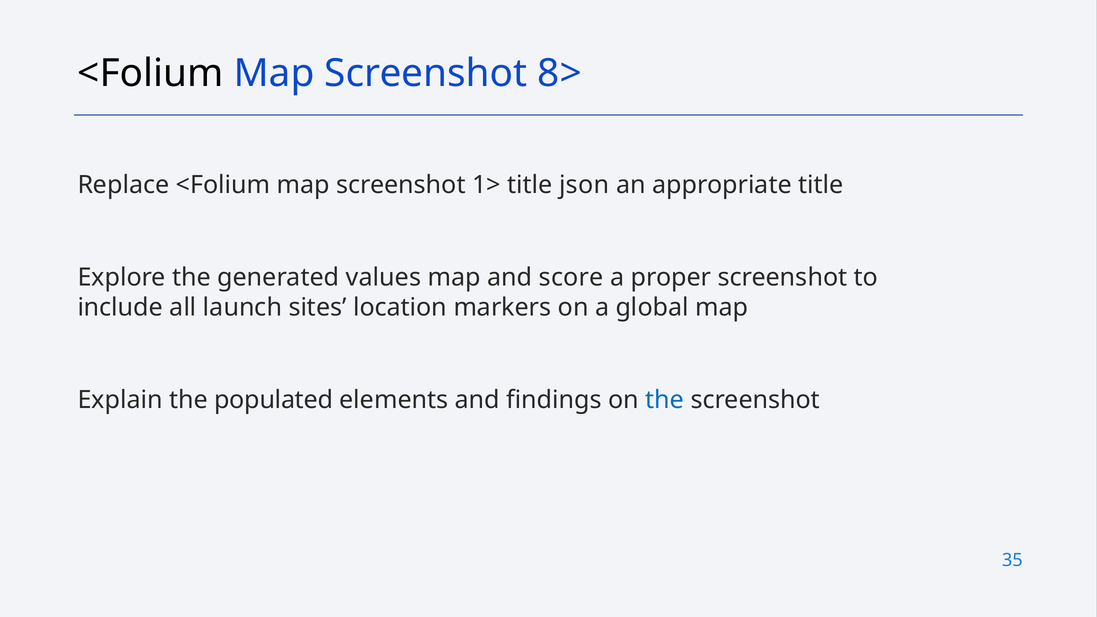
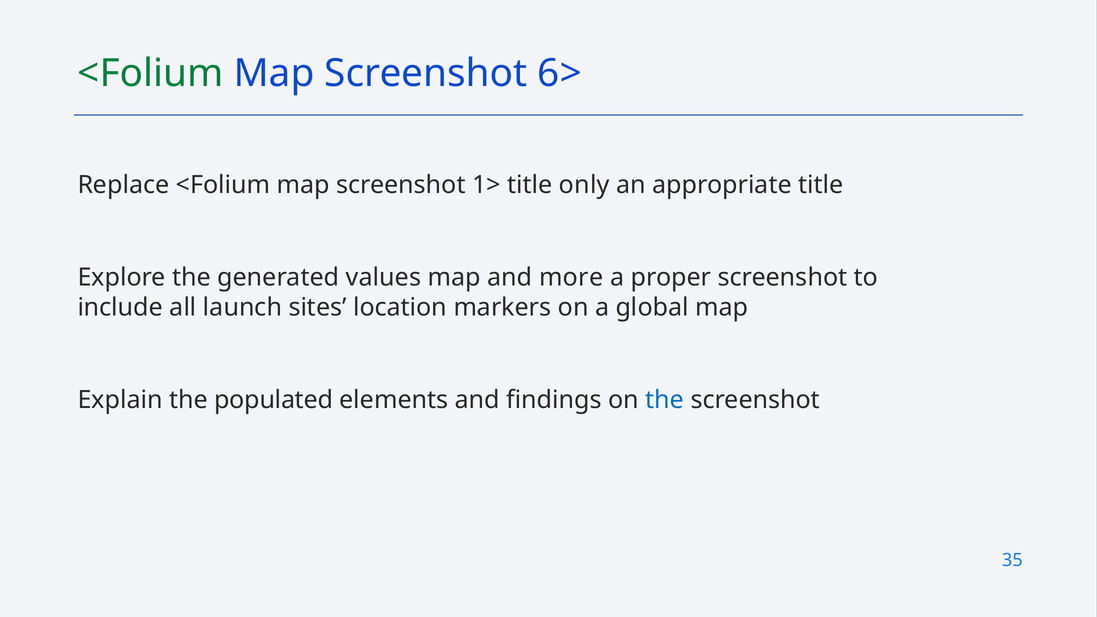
<Folium colour: black -> green (151, 73)
8>: 8> -> 6> (560, 73)
json: json -> only (584, 185)
score: score -> more (571, 277)
